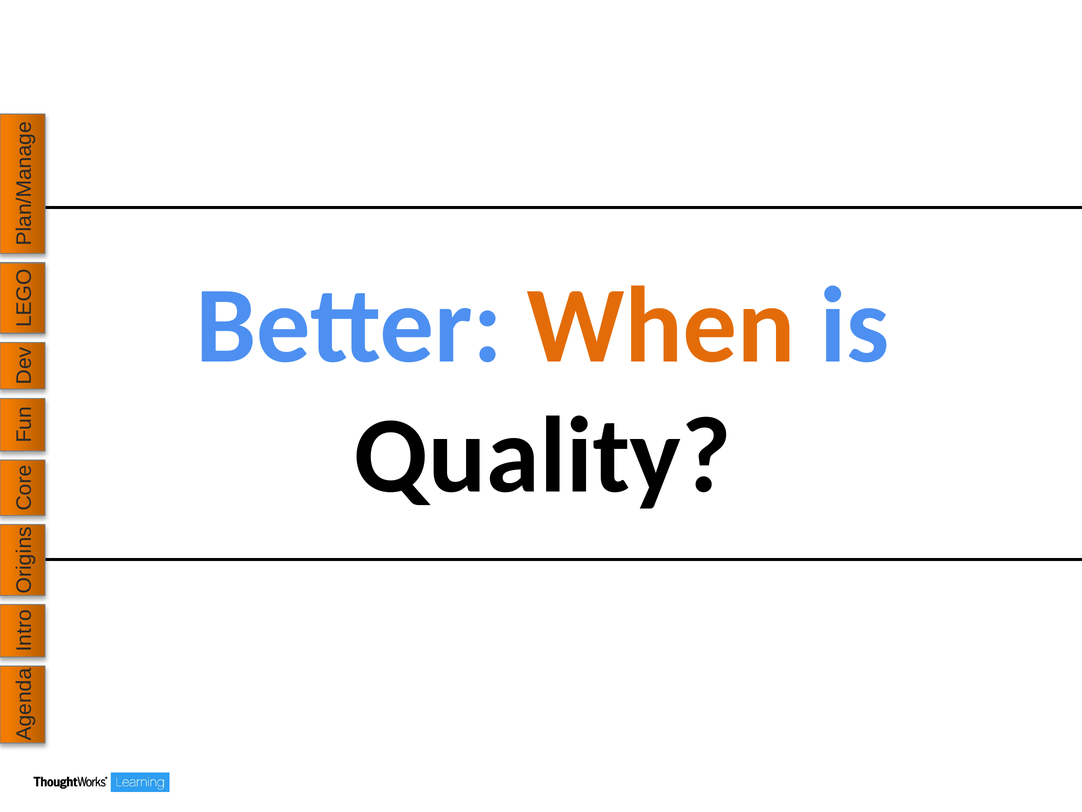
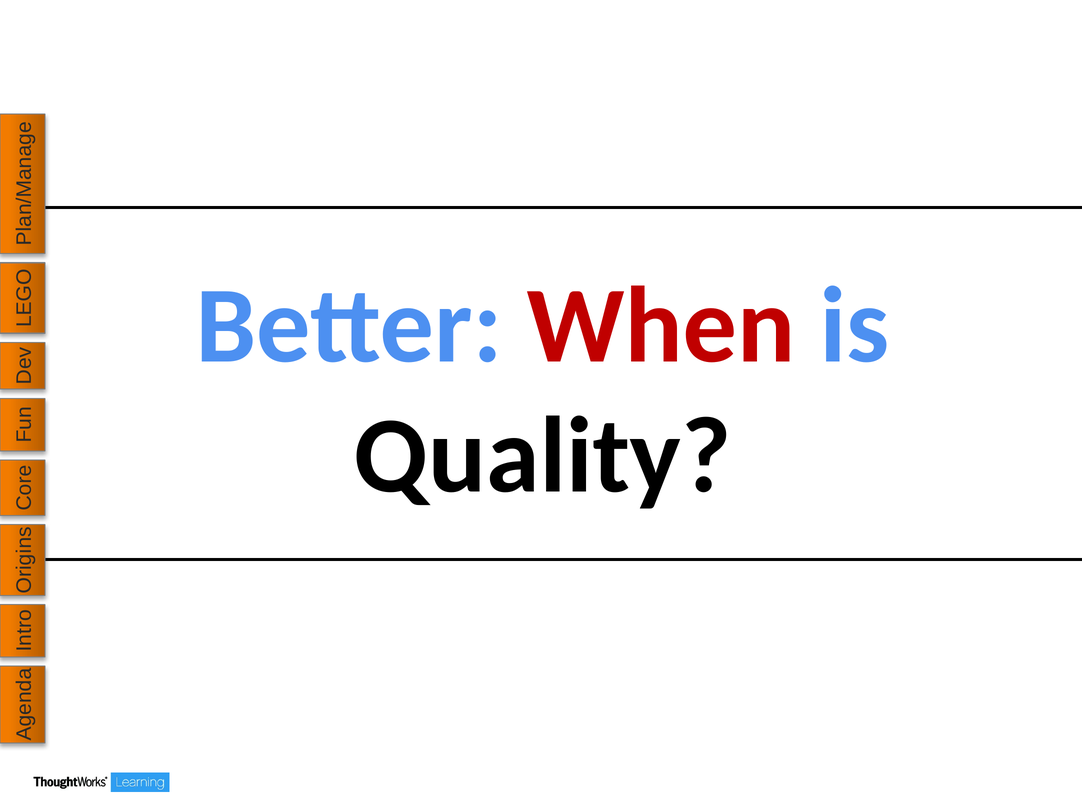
When colour: orange -> red (661, 326)
